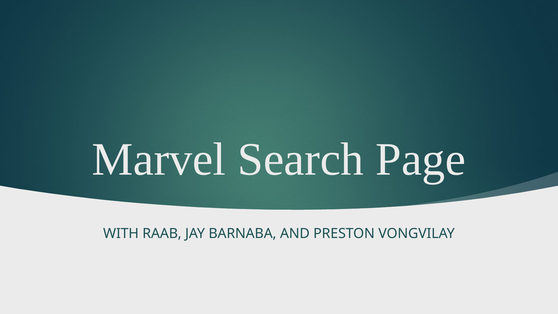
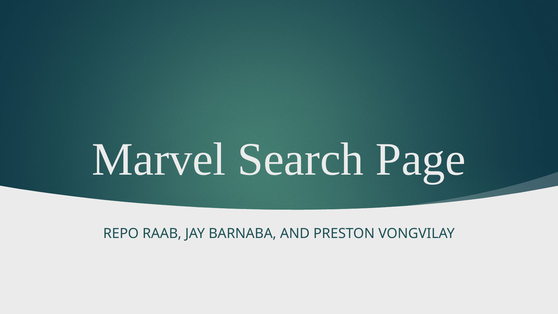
WITH: WITH -> REPO (121, 234)
